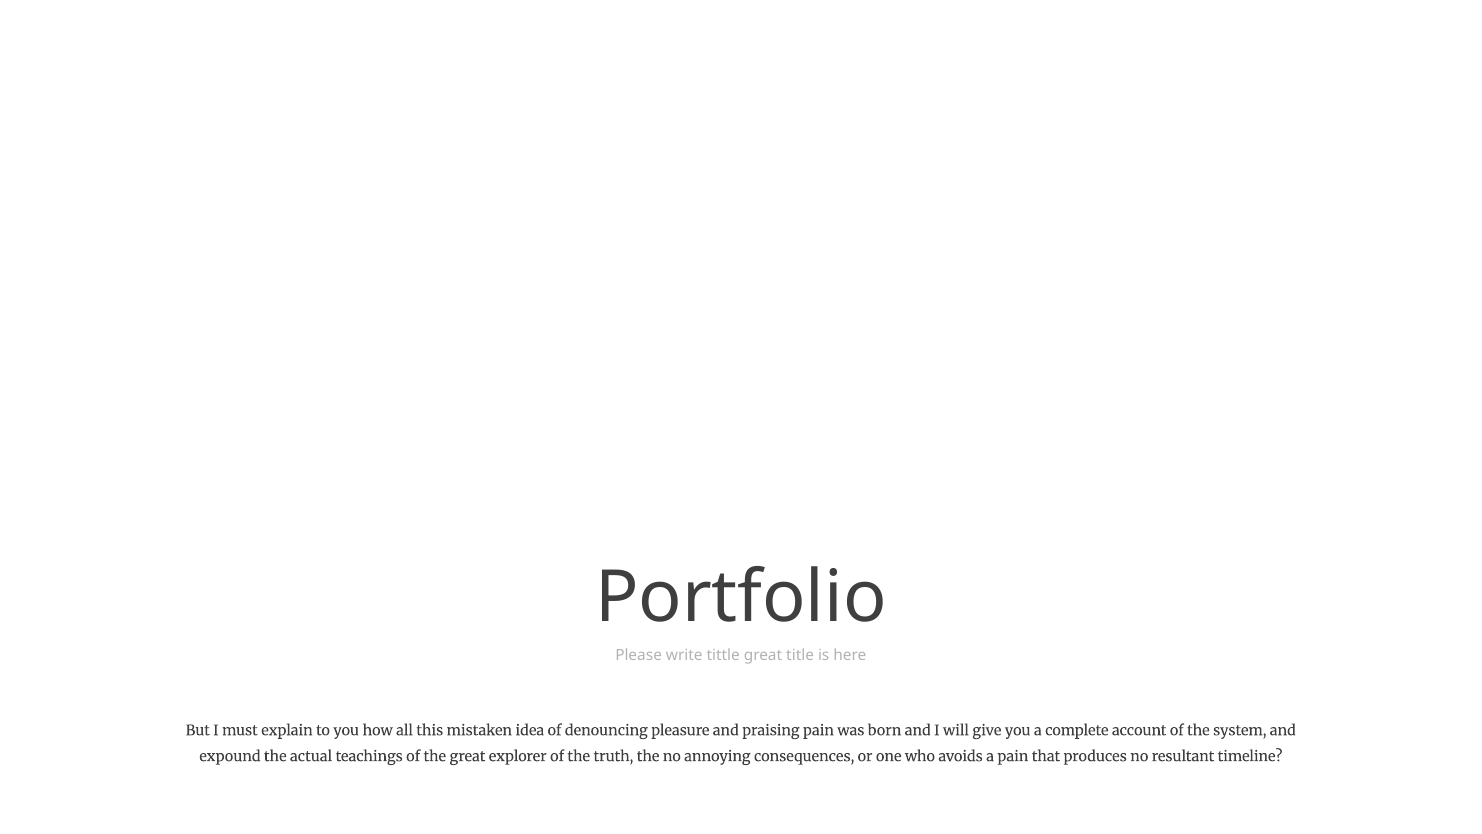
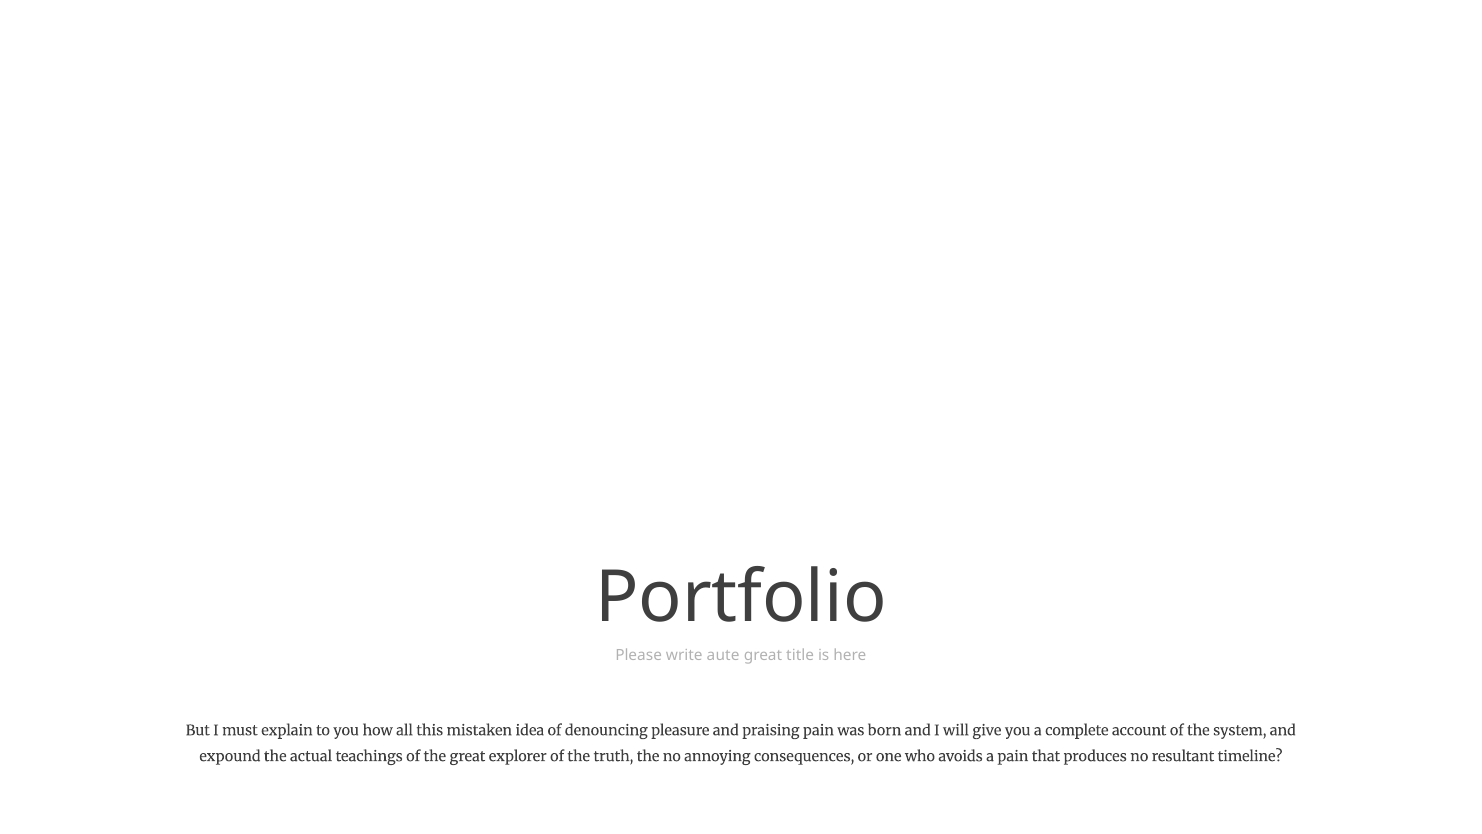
tittle: tittle -> aute (723, 655)
